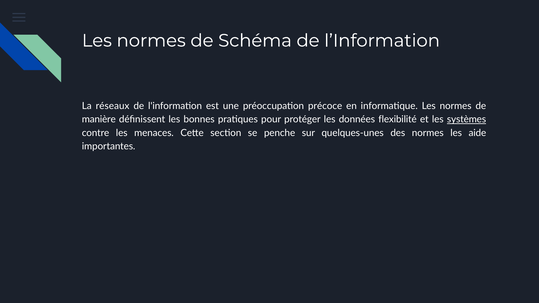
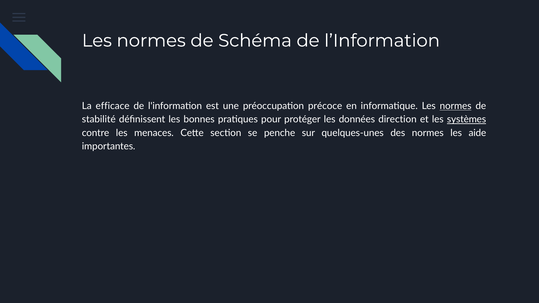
réseaux: réseaux -> efficace (113, 106)
normes underline: none -> present (456, 106)
manière: manière -> stabilité (99, 119)
flexibilité: flexibilité -> direction (397, 119)
